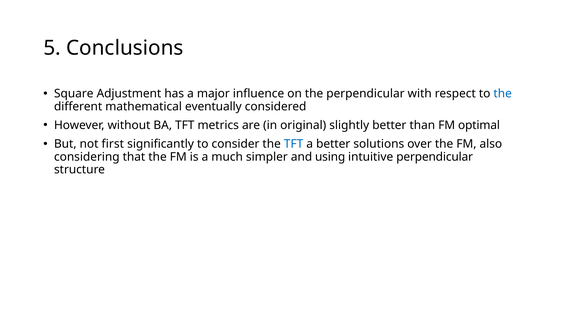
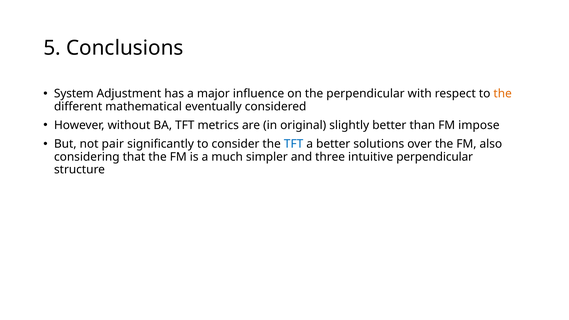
Square: Square -> System (74, 94)
the colour: blue -> orange (503, 94)
optimal: optimal -> impose (479, 125)
first: first -> pair (113, 144)
using: using -> three (330, 157)
